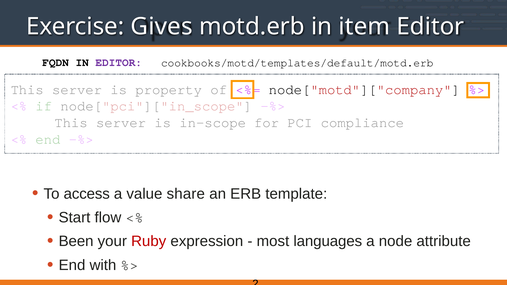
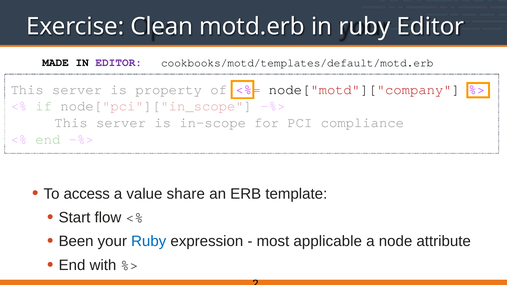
Gives: Gives -> Clean (162, 26)
in item: item -> ruby (364, 26)
FQDN: FQDN -> MADE (56, 63)
Ruby colour: red -> blue (149, 241)
languages: languages -> applicable (328, 241)
